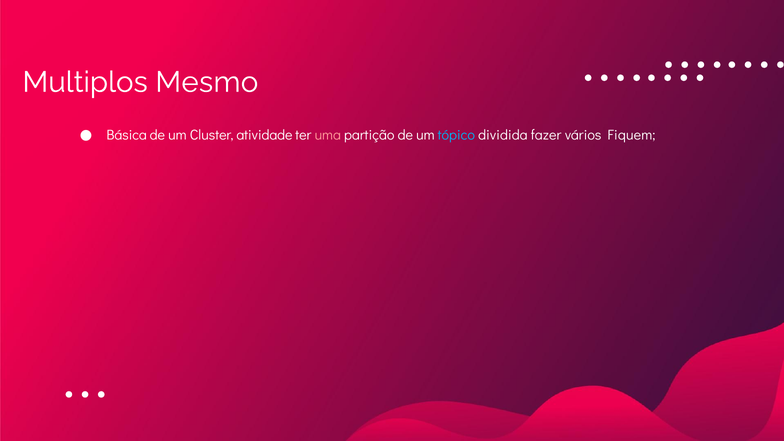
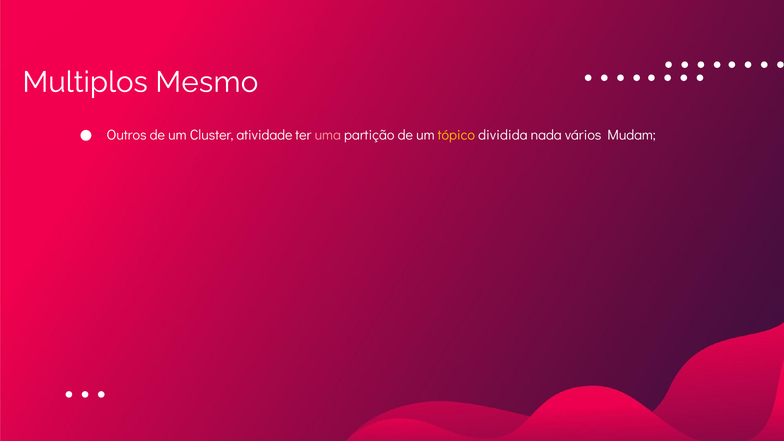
Básica: Básica -> Outros (127, 135)
tópico colour: light blue -> yellow (456, 135)
fazer: fazer -> nada (546, 135)
Fiquem: Fiquem -> Mudam (632, 135)
